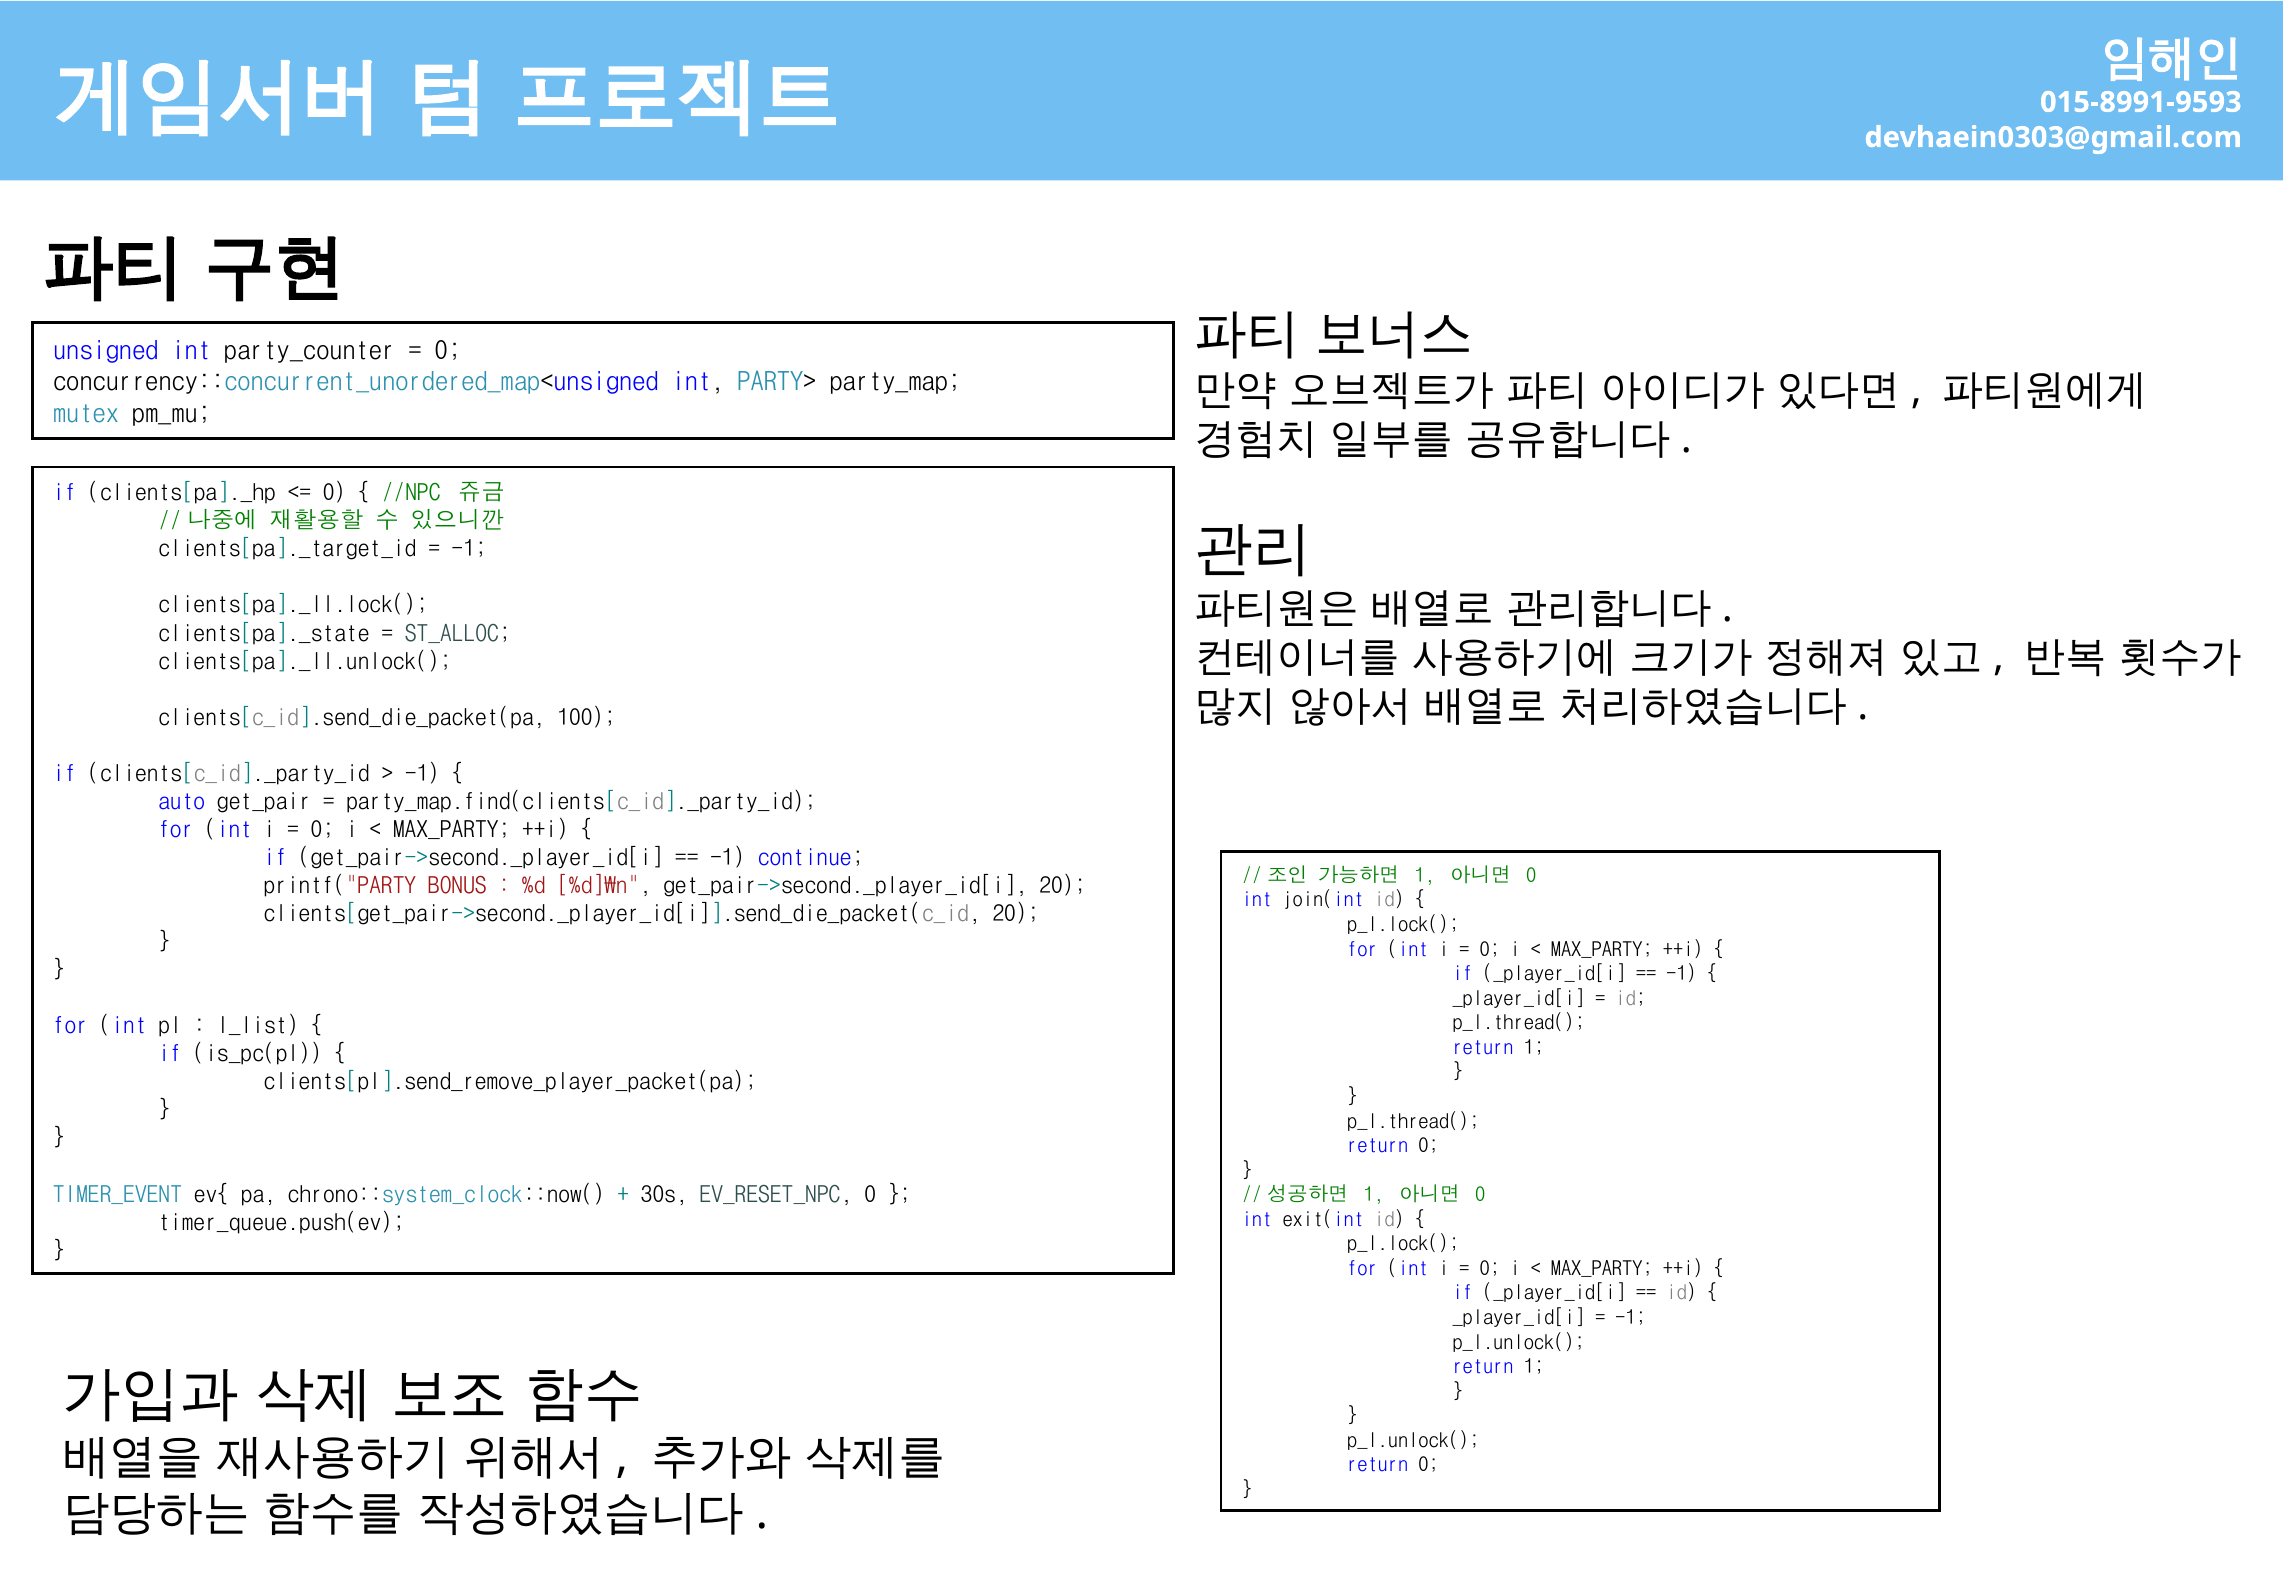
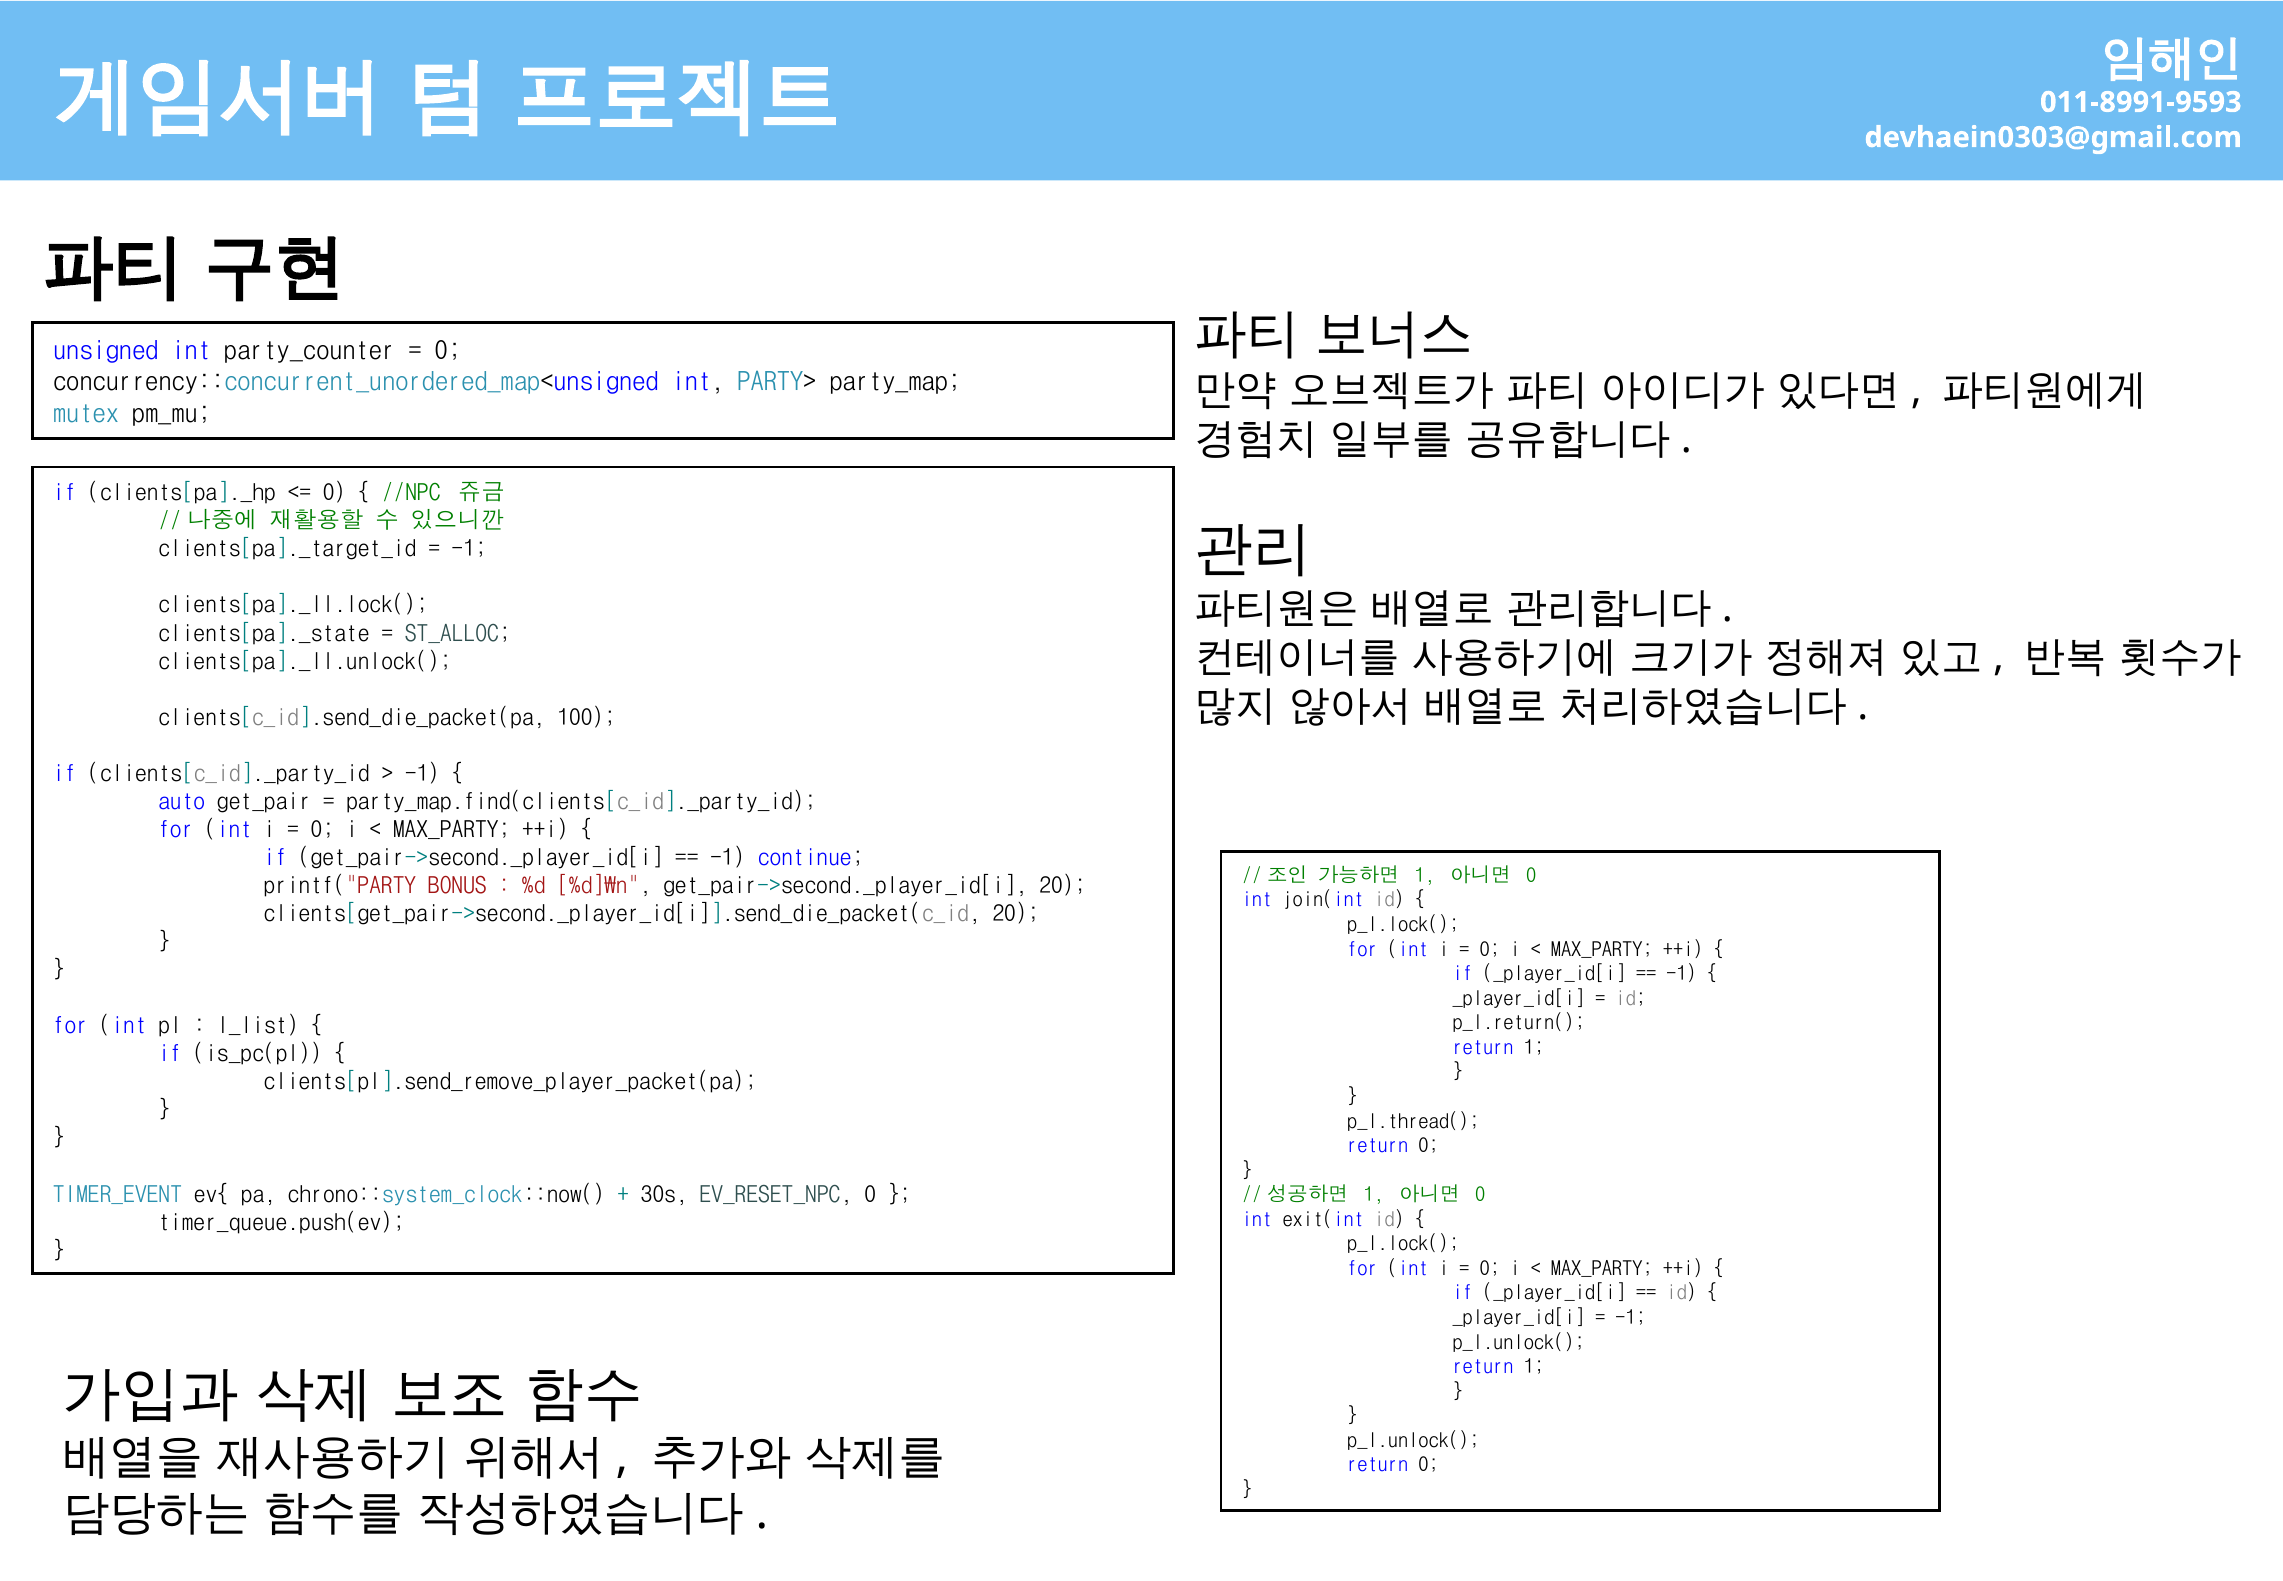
015-8991-9593: 015-8991-9593 -> 011-8991-9593 (2141, 102)
p_l.thread(: p_l.thread( -> p_l.return( (1519, 1023)
